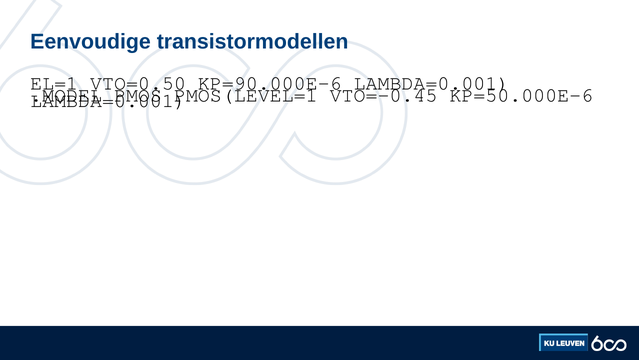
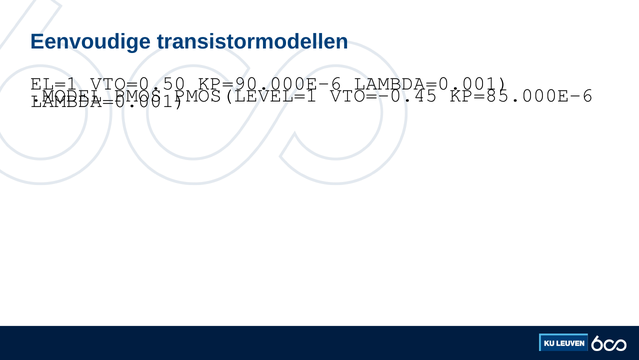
KP=50.000E-6: KP=50.000E-6 -> KP=85.000E-6 (521, 95)
